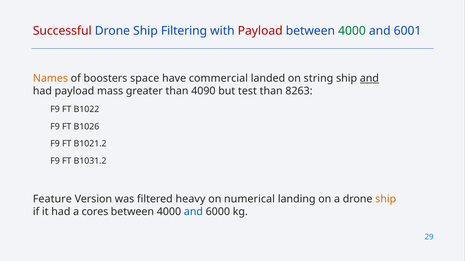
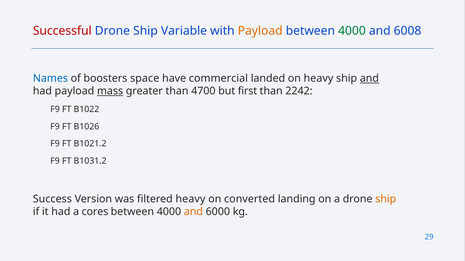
Filtering: Filtering -> Variable (184, 31)
Payload colour: red -> orange (260, 31)
6001: 6001 -> 6008 (408, 31)
Names colour: orange -> blue (50, 78)
on string: string -> heavy (318, 78)
mass underline: none -> present (110, 91)
4090: 4090 -> 4700 (203, 91)
test: test -> first (248, 91)
8263: 8263 -> 2242 (299, 91)
Feature: Feature -> Success (52, 199)
numerical: numerical -> converted (250, 199)
and colour: blue -> orange (193, 212)
